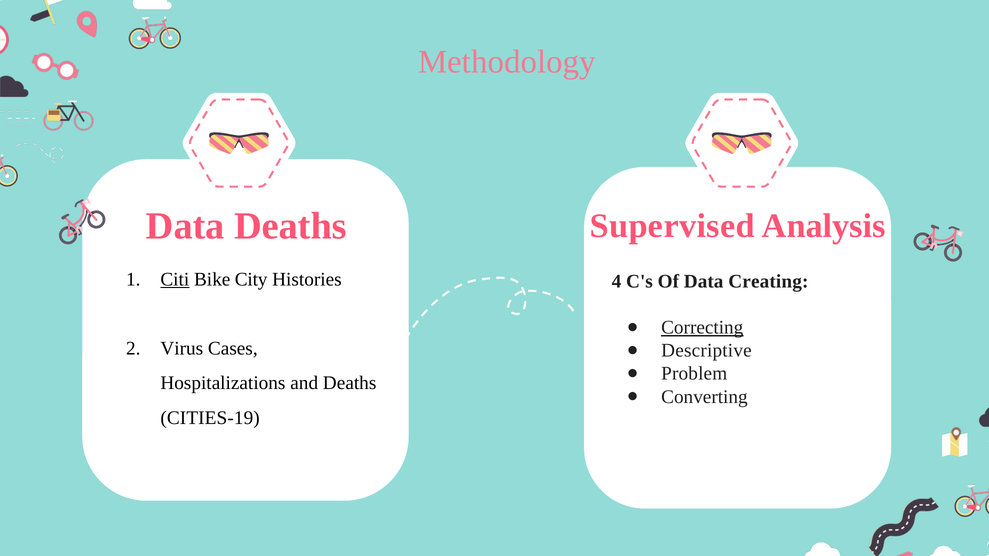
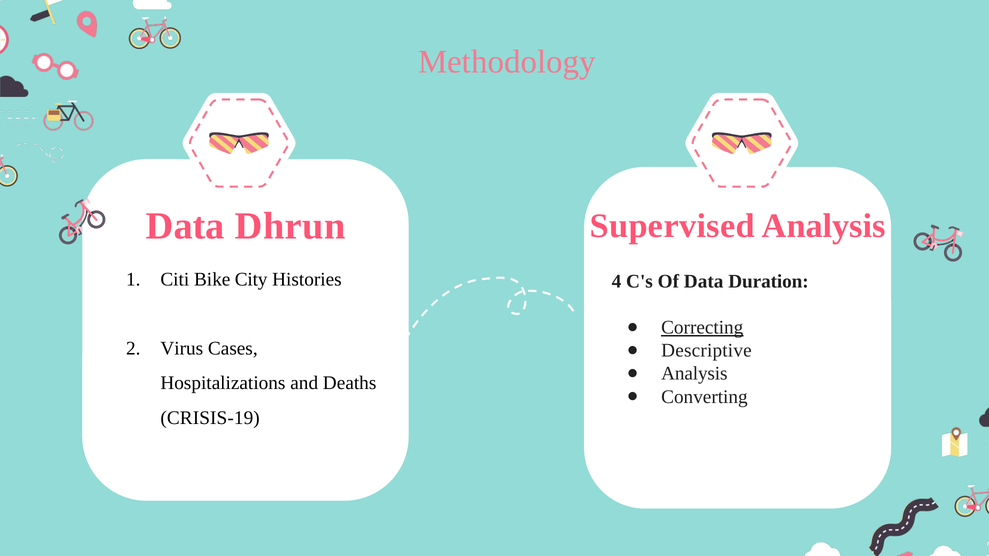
Data Deaths: Deaths -> Dhrun (290, 226)
Citi underline: present -> none (175, 280)
Creating: Creating -> Duration (769, 282)
Problem: Problem -> Analysis (694, 374)
CITIES-19: CITIES-19 -> CRISIS-19 (210, 418)
